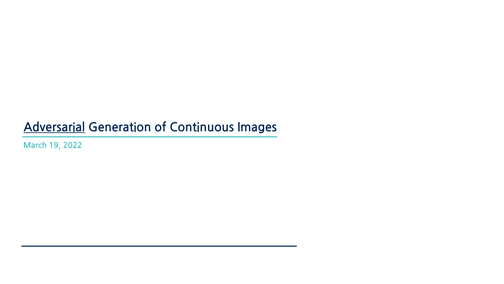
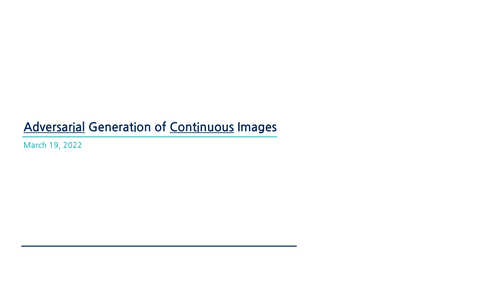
Continuous underline: none -> present (202, 127)
